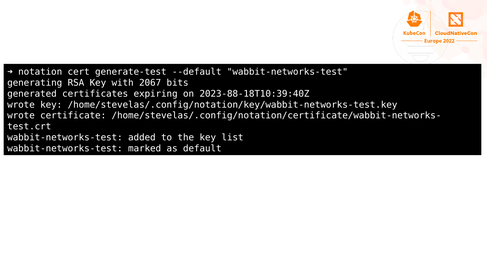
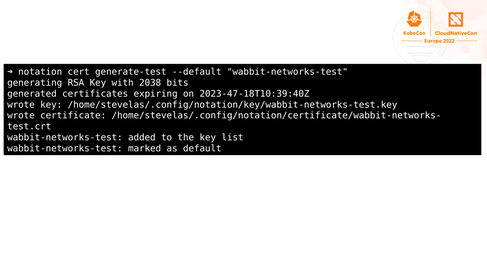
2067: 2067 -> 2038 (150, 83)
2023-88-18T10:39:40Z: 2023-88-18T10:39:40Z -> 2023-47-18T10:39:40Z (254, 94)
